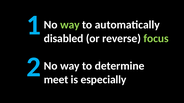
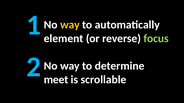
way colour: light green -> yellow (70, 25)
disabled: disabled -> element (64, 39)
especially: especially -> scrollable (104, 80)
